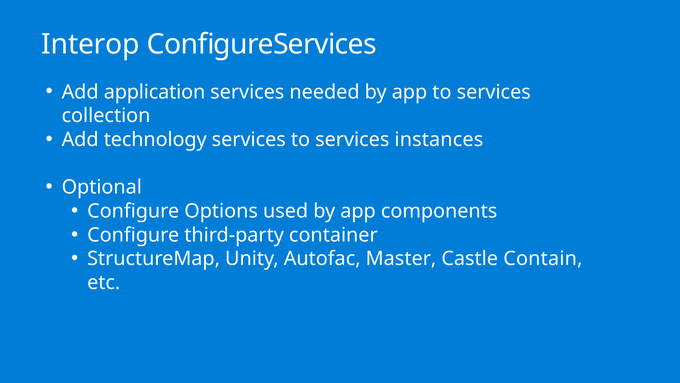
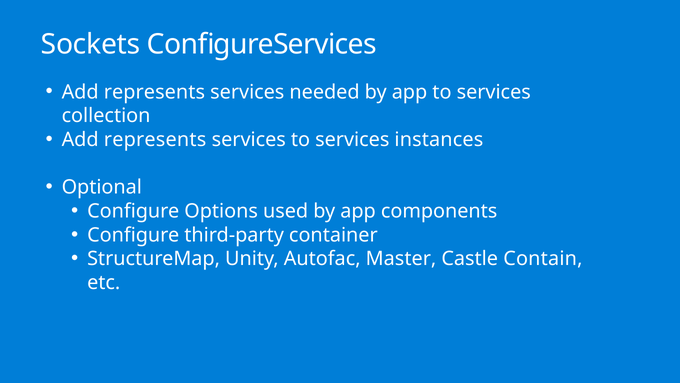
Interop: Interop -> Sockets (91, 45)
application: application -> represents (154, 92)
technology: technology -> represents (155, 140)
